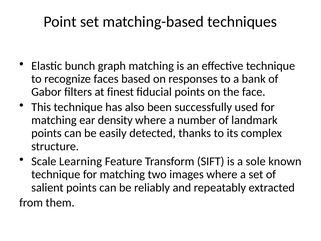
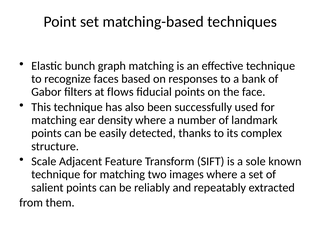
finest: finest -> flows (120, 92)
Learning: Learning -> Adjacent (81, 161)
